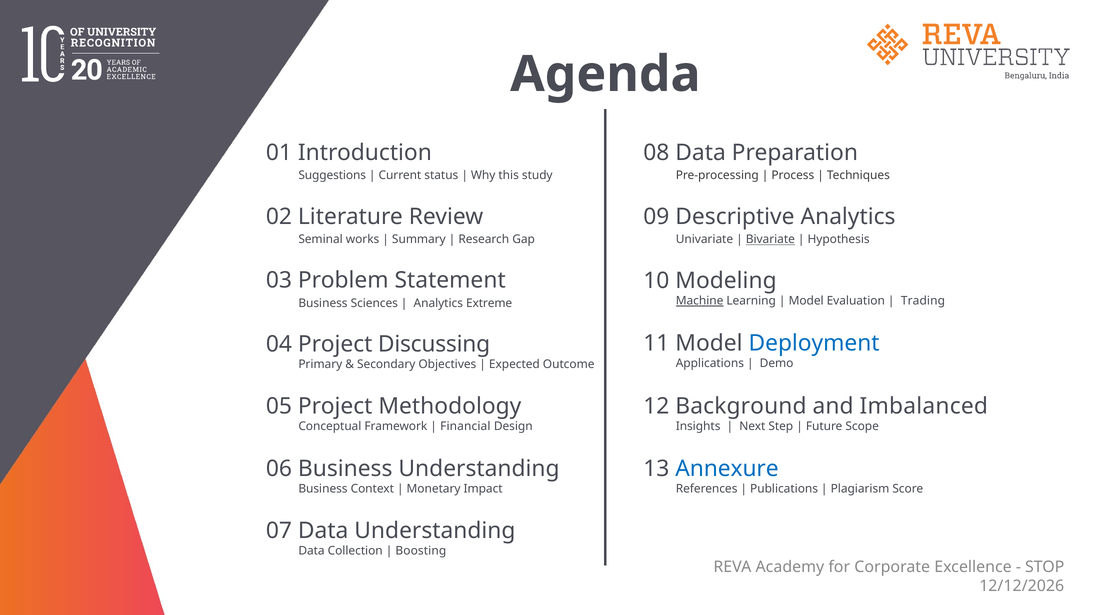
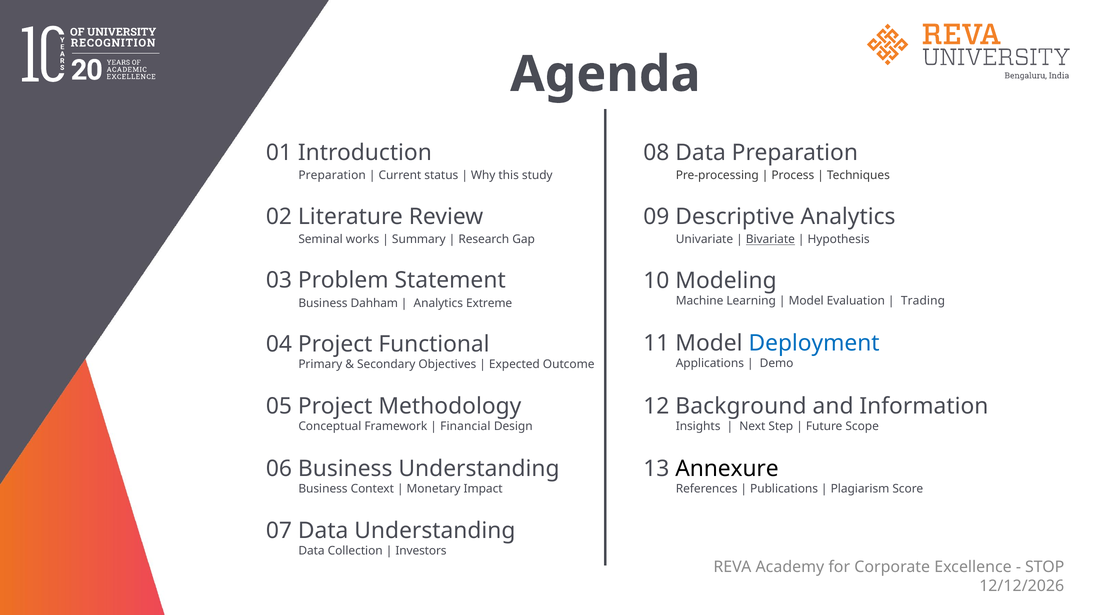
Suggestions: Suggestions -> Preparation (332, 175)
Machine underline: present -> none (700, 301)
Sciences: Sciences -> Dahham (374, 303)
Discussing: Discussing -> Functional (434, 344)
Imbalanced: Imbalanced -> Information (924, 406)
Annexure colour: blue -> black (727, 469)
Boosting: Boosting -> Investors (421, 551)
